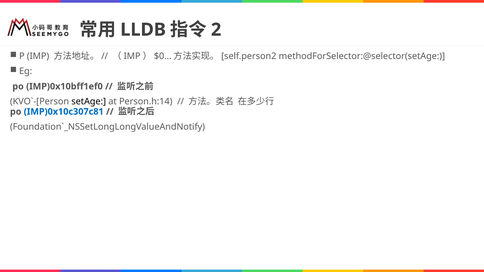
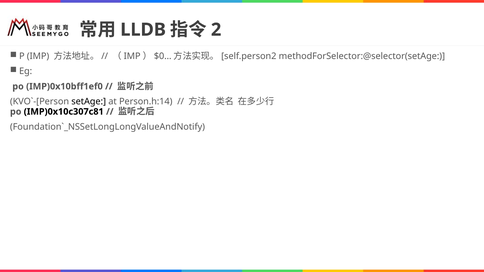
IMP)0x10c307c81 colour: blue -> black (64, 112)
